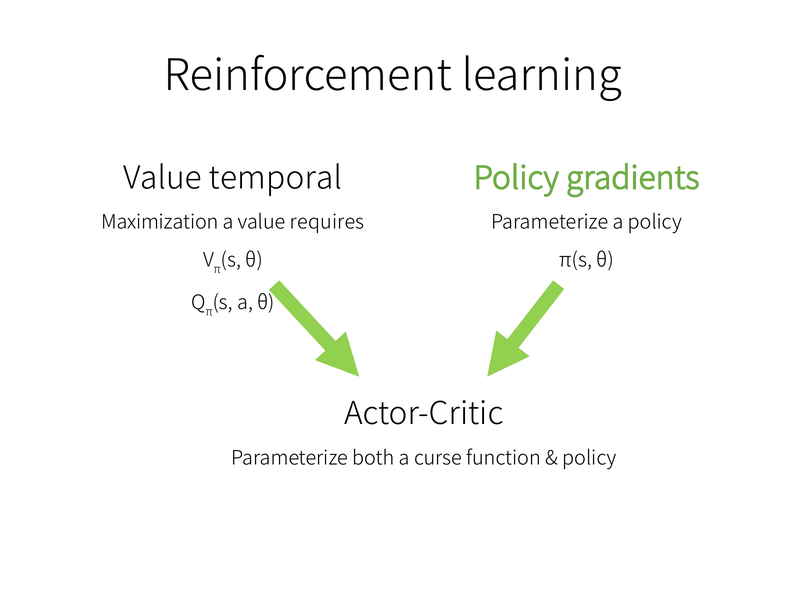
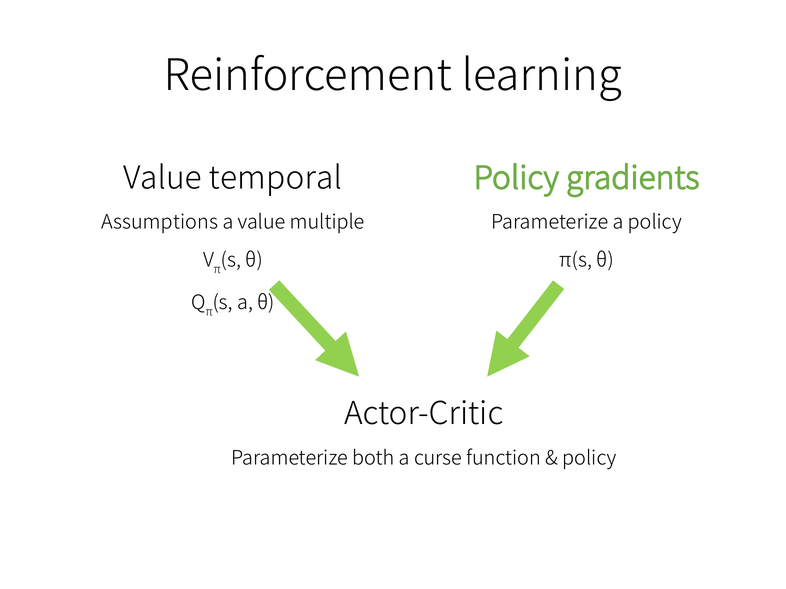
Maximization: Maximization -> Assumptions (160, 223)
requires: requires -> multiple (327, 223)
